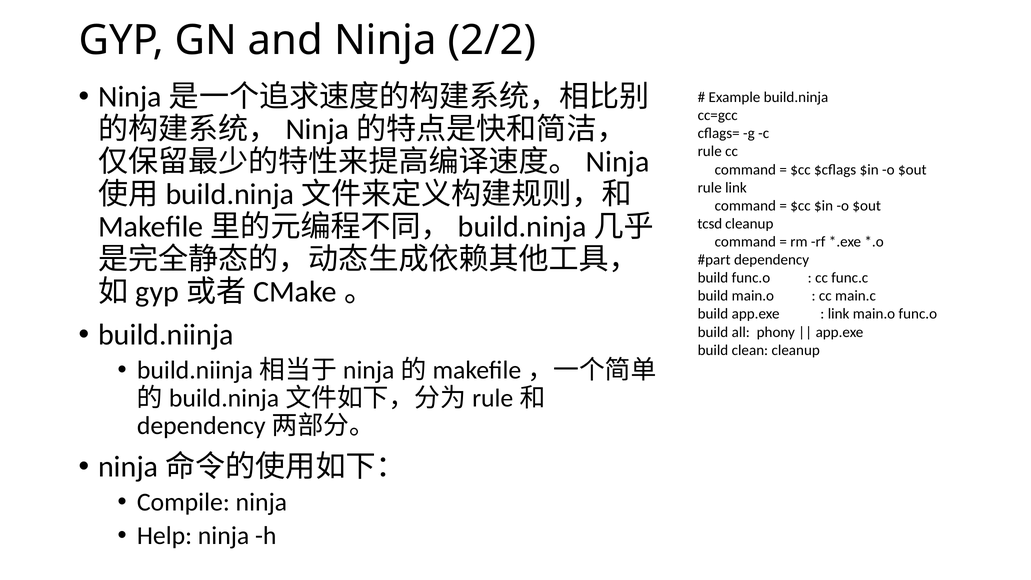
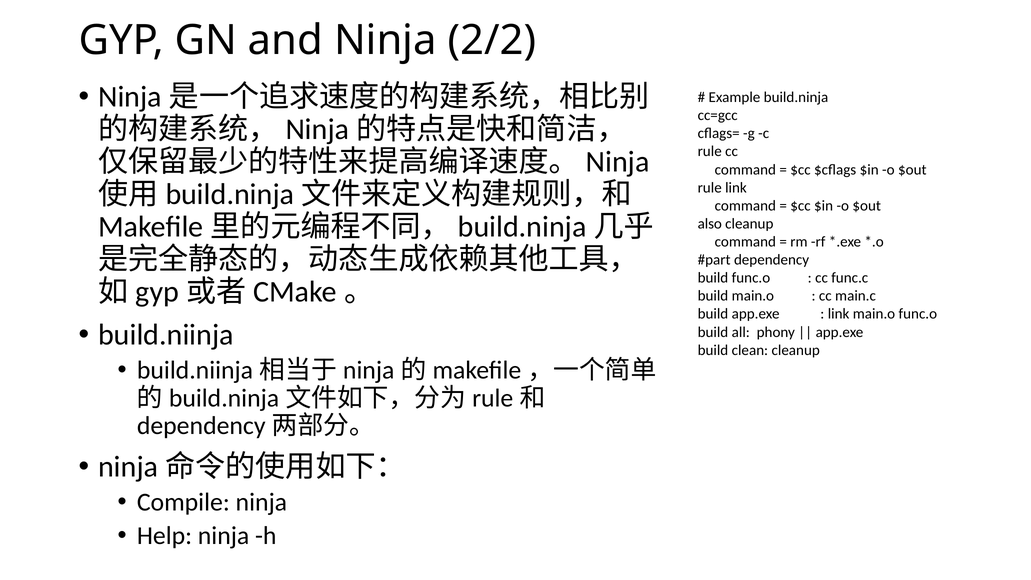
tcsd: tcsd -> also (710, 224)
